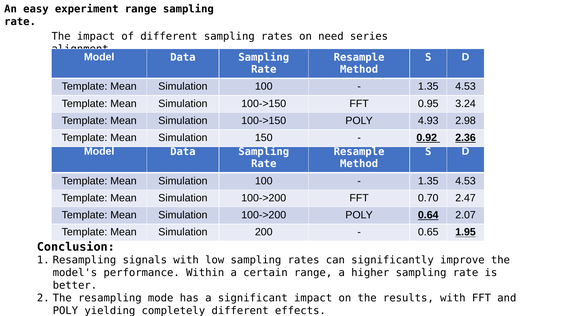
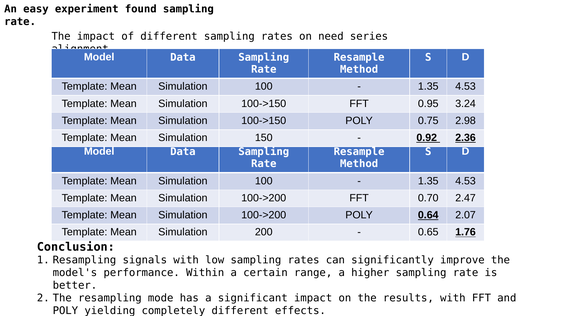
experiment range: range -> found (141, 9)
4.93: 4.93 -> 0.75 (428, 121)
1.95: 1.95 -> 1.76 (466, 233)
